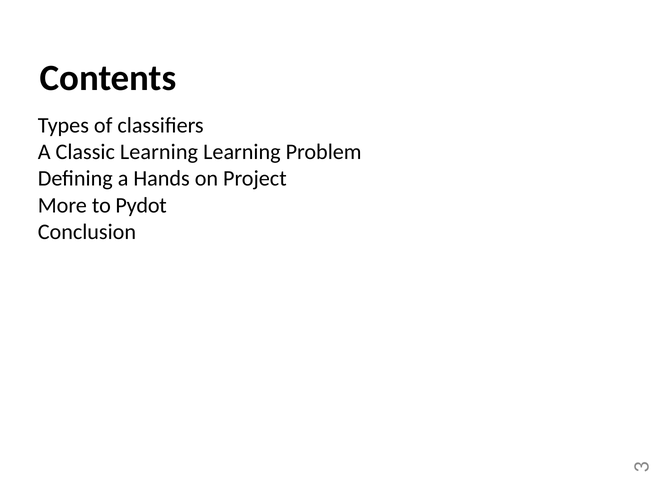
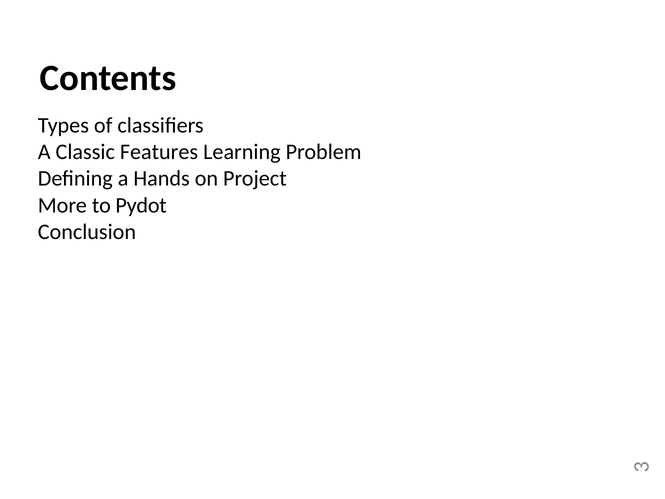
Classic Learning: Learning -> Features (159, 152)
